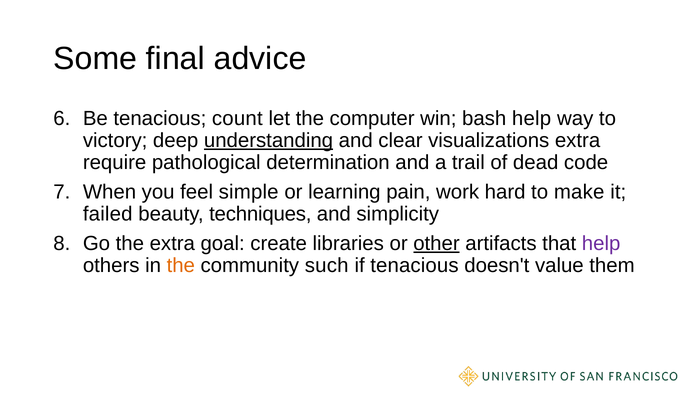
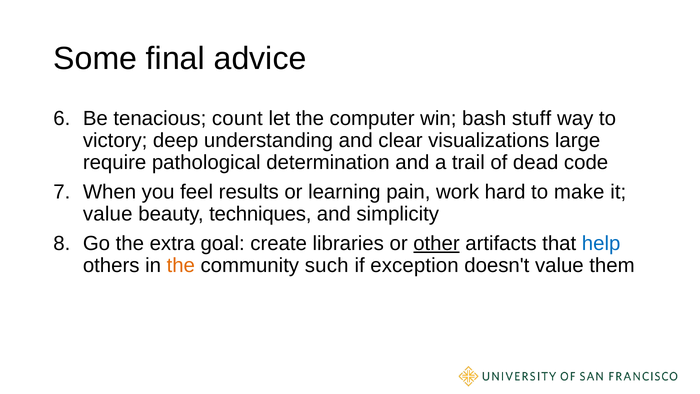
bash help: help -> stuff (532, 118)
understanding underline: present -> none (269, 140)
visualizations extra: extra -> large (578, 140)
simple: simple -> results (249, 192)
failed: failed -> value (108, 214)
help colour: purple -> blue (601, 243)
if tenacious: tenacious -> exception (414, 265)
